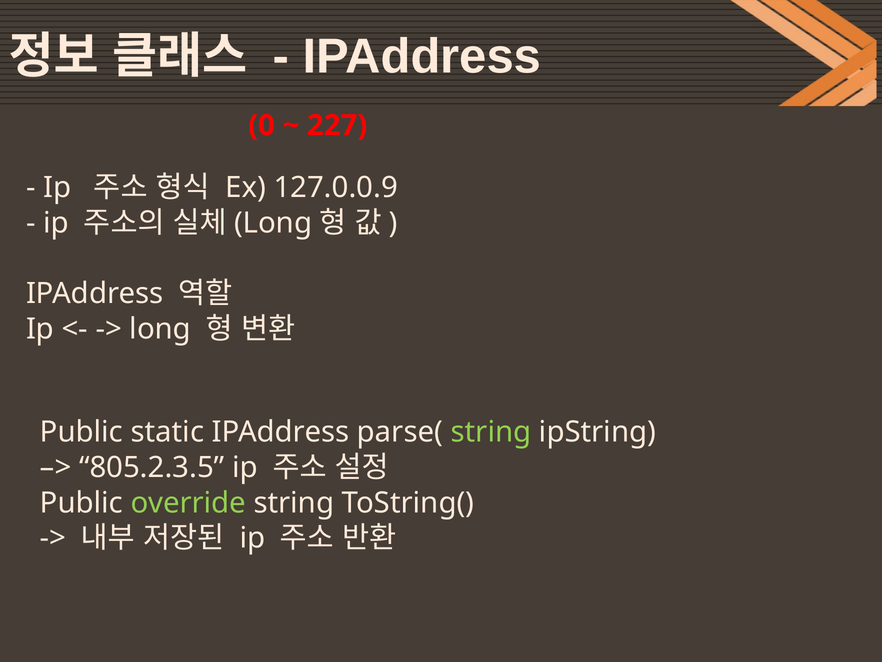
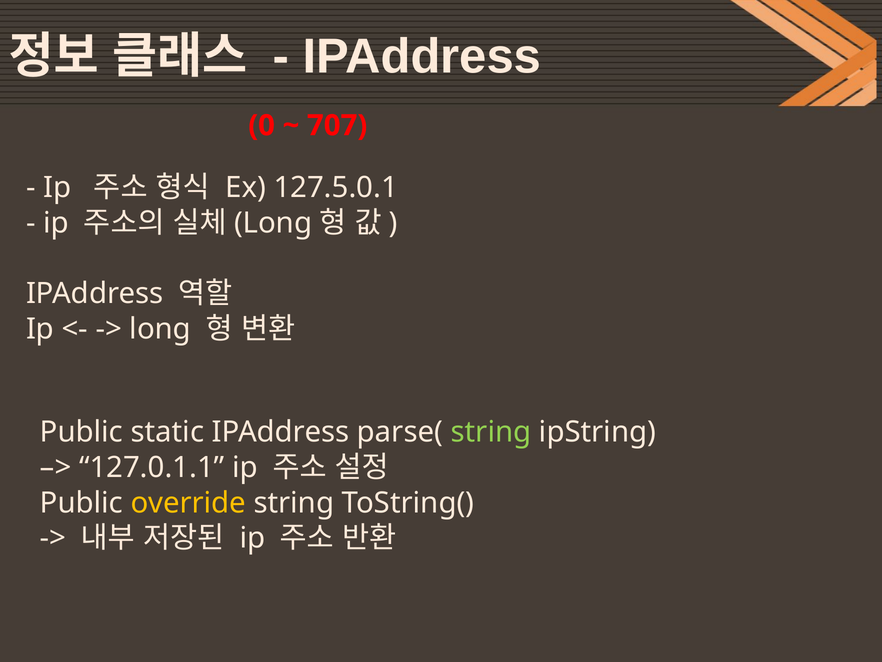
227: 227 -> 707 (337, 125)
127.0.0.9: 127.0.0.9 -> 127.5.0.1 (336, 188)
805.2.3.5: 805.2.3.5 -> 127.0.1.1 (152, 467)
override colour: light green -> yellow (188, 502)
